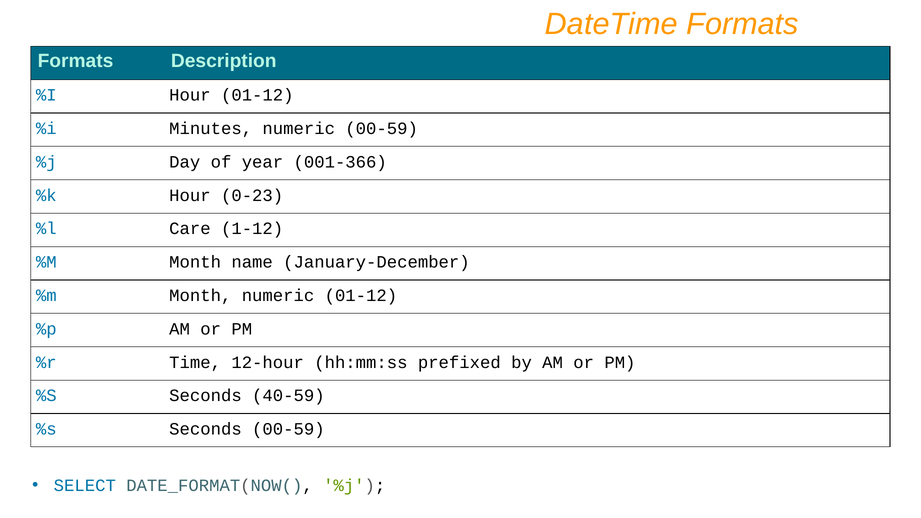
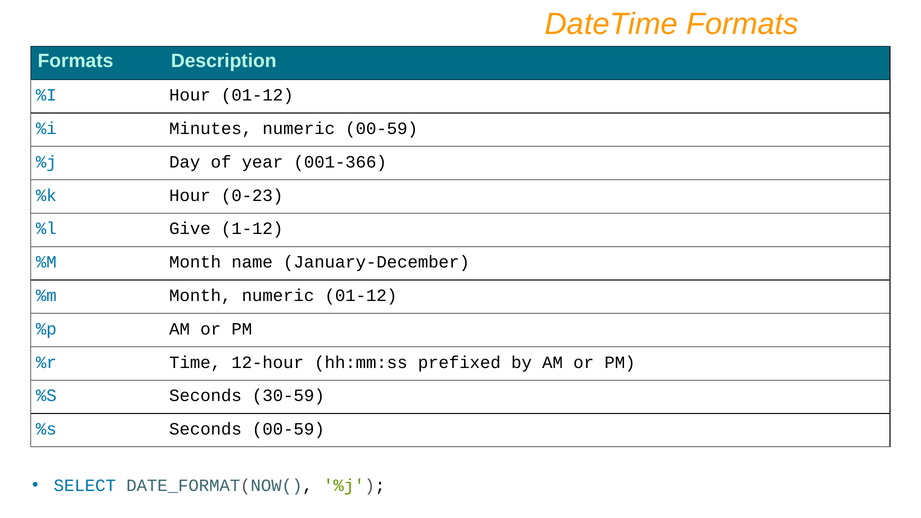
Care: Care -> Give (190, 229)
40-59: 40-59 -> 30-59 (288, 396)
